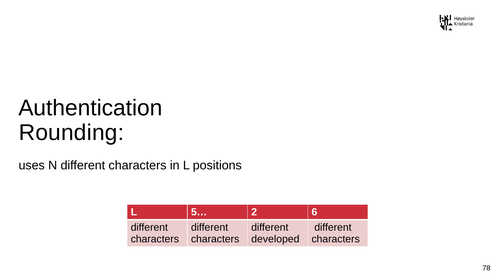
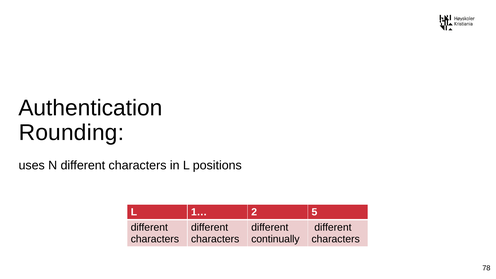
5…: 5… -> 1… (199, 212)
6: 6 -> 5 (314, 212)
developed: developed -> continually (275, 239)
